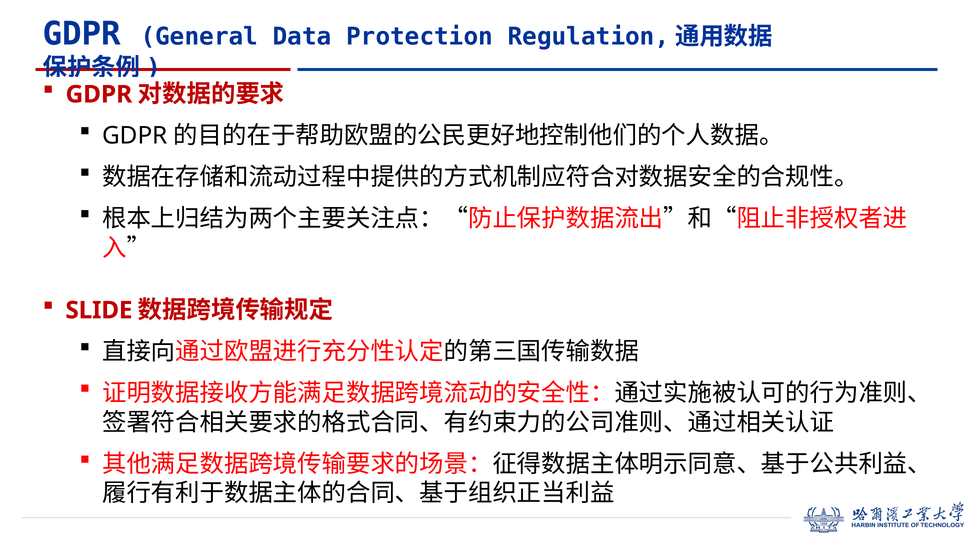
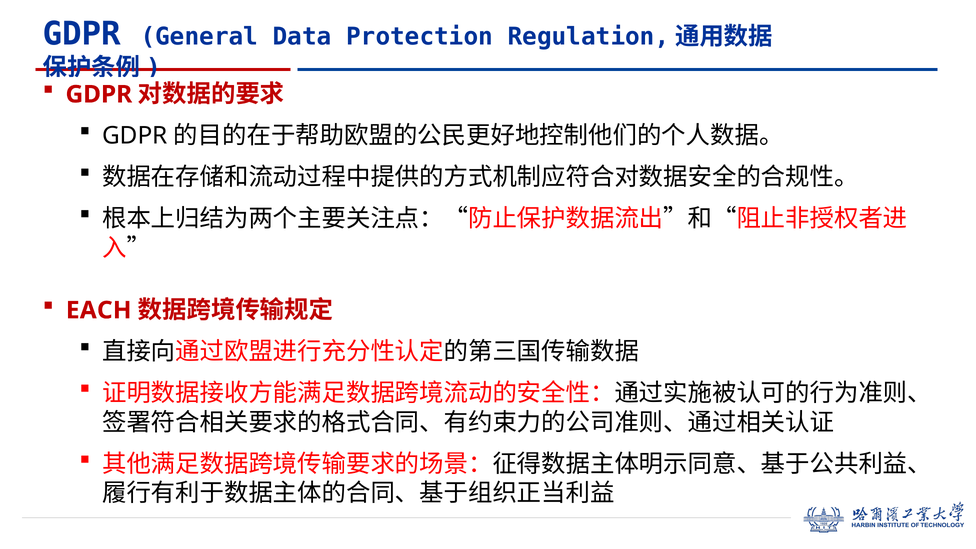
SLIDE: SLIDE -> EACH (99, 310)
